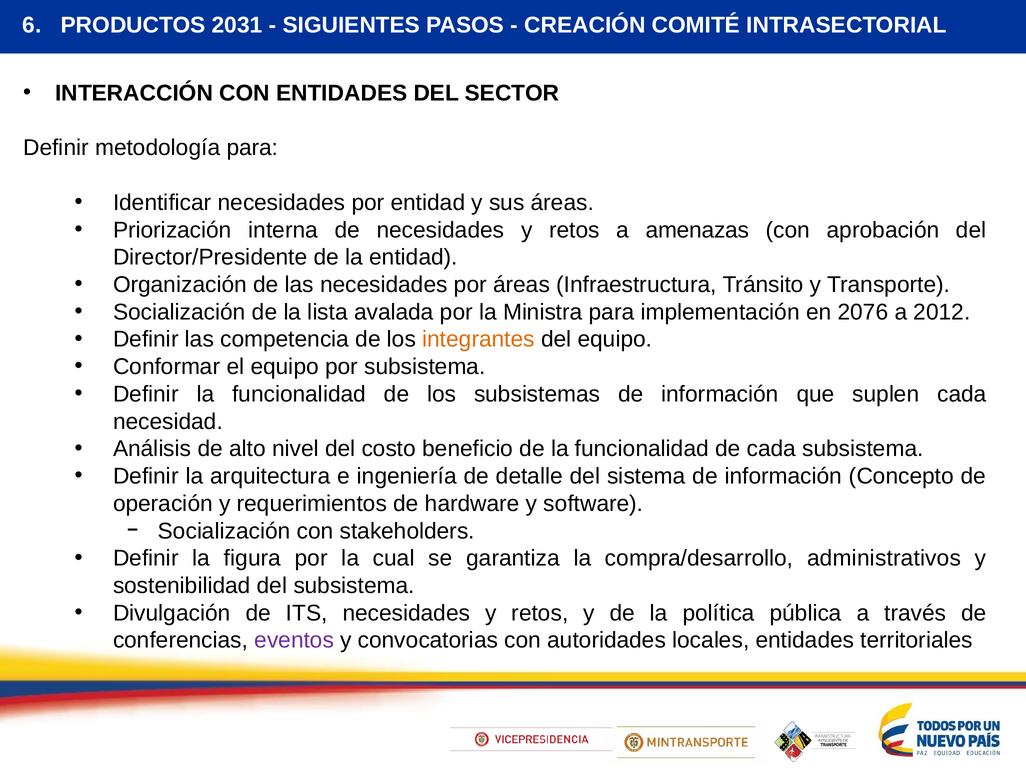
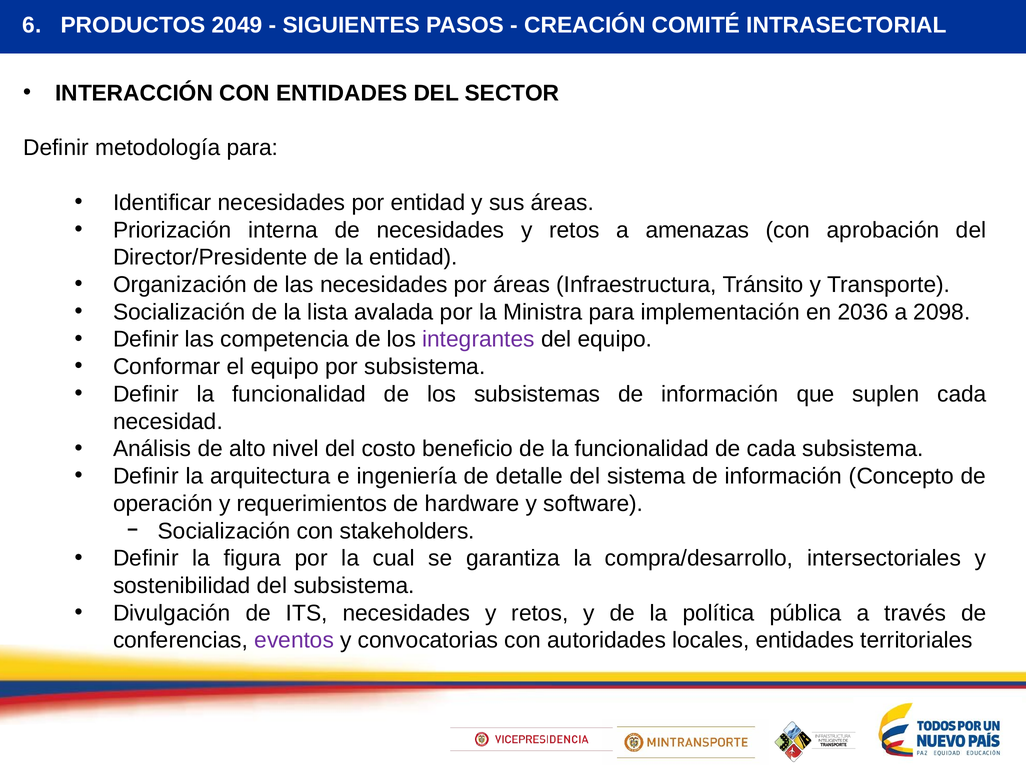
2031: 2031 -> 2049 (237, 25)
2076: 2076 -> 2036 (863, 312)
2012: 2012 -> 2098 (942, 312)
integrantes colour: orange -> purple (479, 339)
administrativos: administrativos -> intersectoriales (884, 558)
